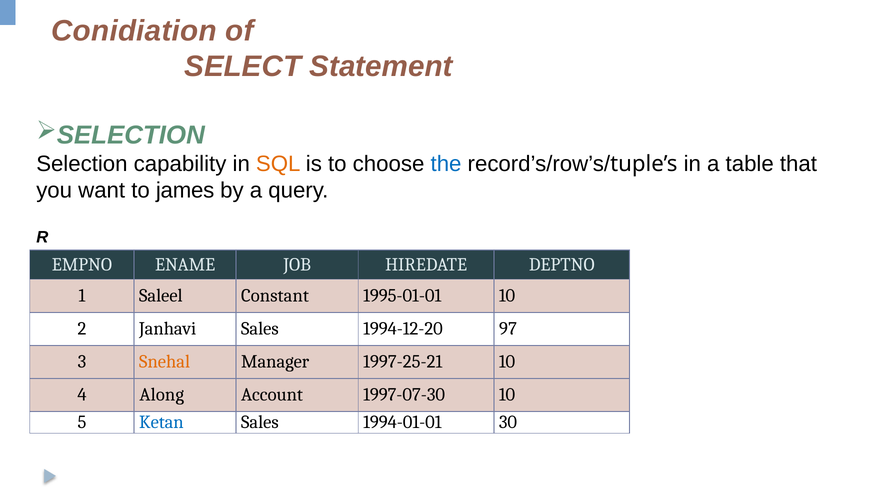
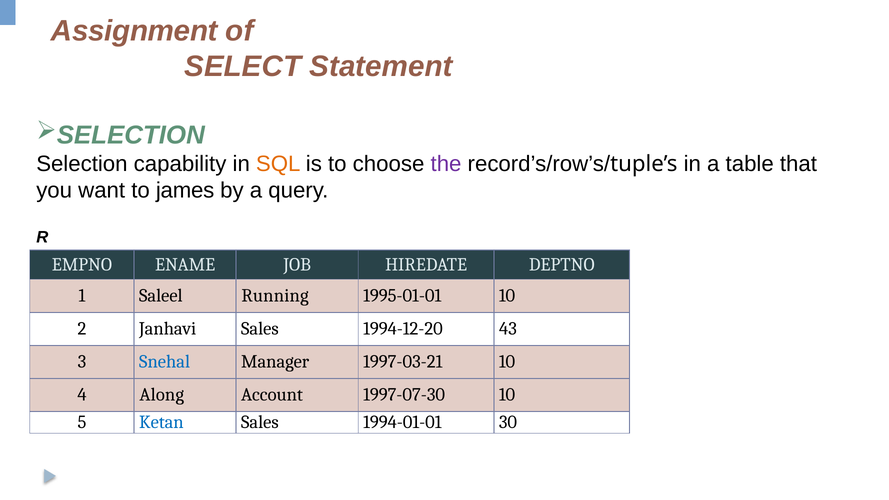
Conidiation: Conidiation -> Assignment (134, 31)
the colour: blue -> purple (446, 164)
Constant: Constant -> Running (275, 296)
97: 97 -> 43 (508, 329)
Snehal colour: orange -> blue (165, 362)
1997-25-21: 1997-25-21 -> 1997-03-21 (403, 362)
